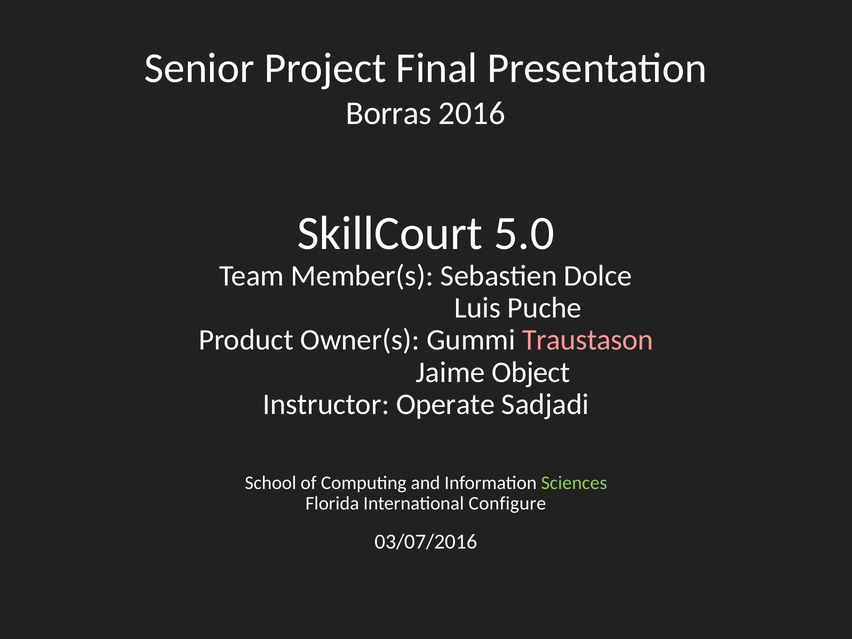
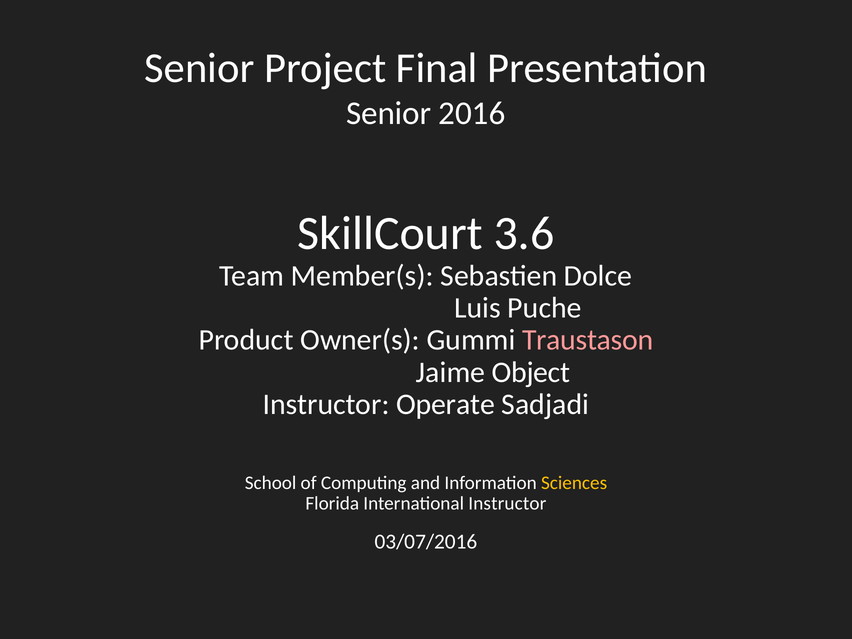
Borras: Borras -> Senior (389, 113)
5.0: 5.0 -> 3.6 (524, 234)
Sciences colour: light green -> yellow (574, 483)
International Configure: Configure -> Instructor (507, 504)
